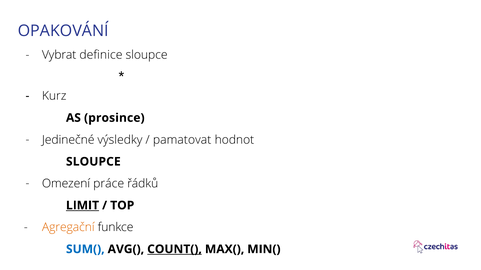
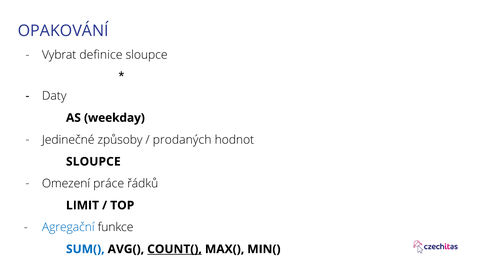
Kurz: Kurz -> Daty (54, 96)
prosince: prosince -> weekday (114, 118)
výsledky: výsledky -> způsoby (120, 140)
pamatovat: pamatovat -> prodaných (182, 140)
LIMIT underline: present -> none (82, 206)
Agregační colour: orange -> blue (68, 228)
